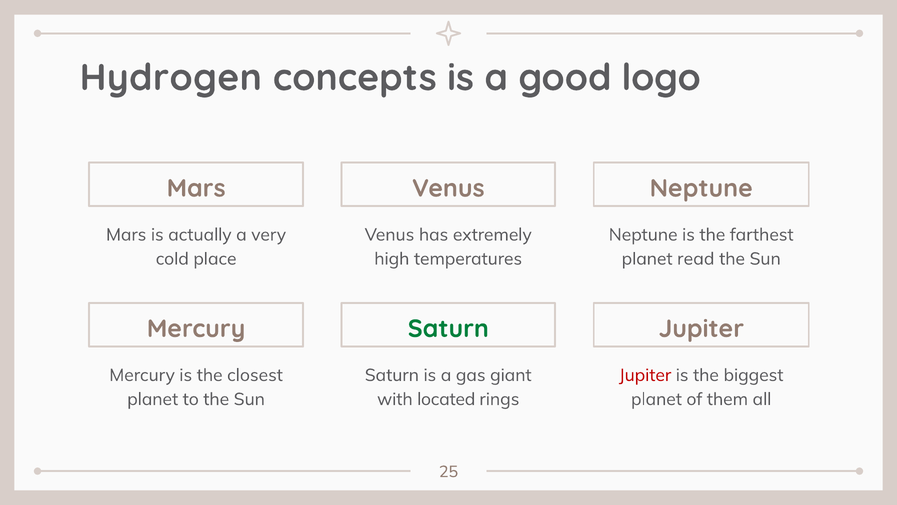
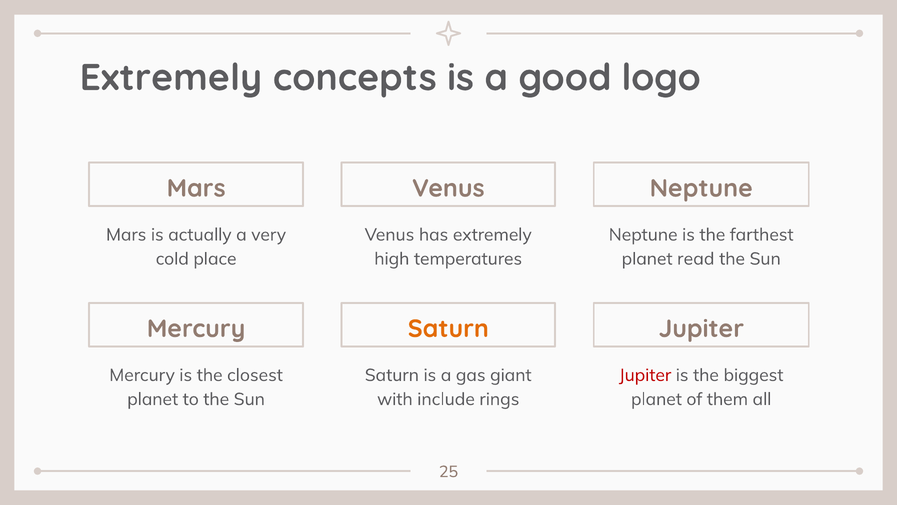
Hydrogen: Hydrogen -> Extremely (171, 78)
Saturn colour: green -> orange (448, 328)
located: located -> include (446, 399)
